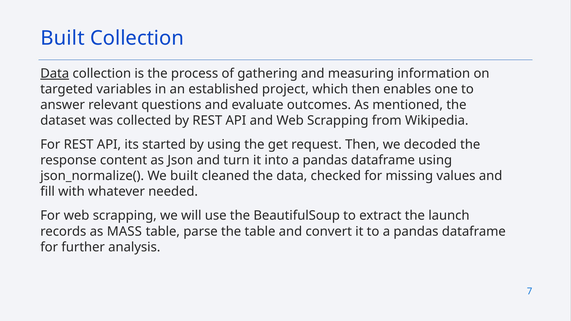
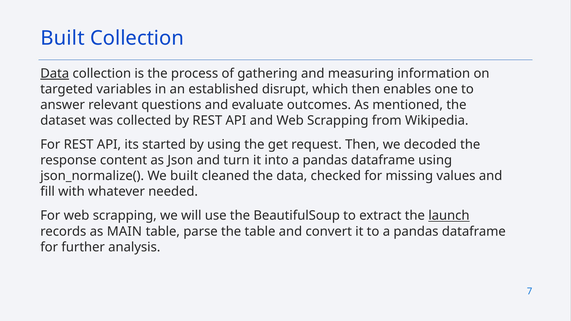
project: project -> disrupt (285, 89)
launch underline: none -> present (449, 216)
MASS: MASS -> MAIN (124, 232)
